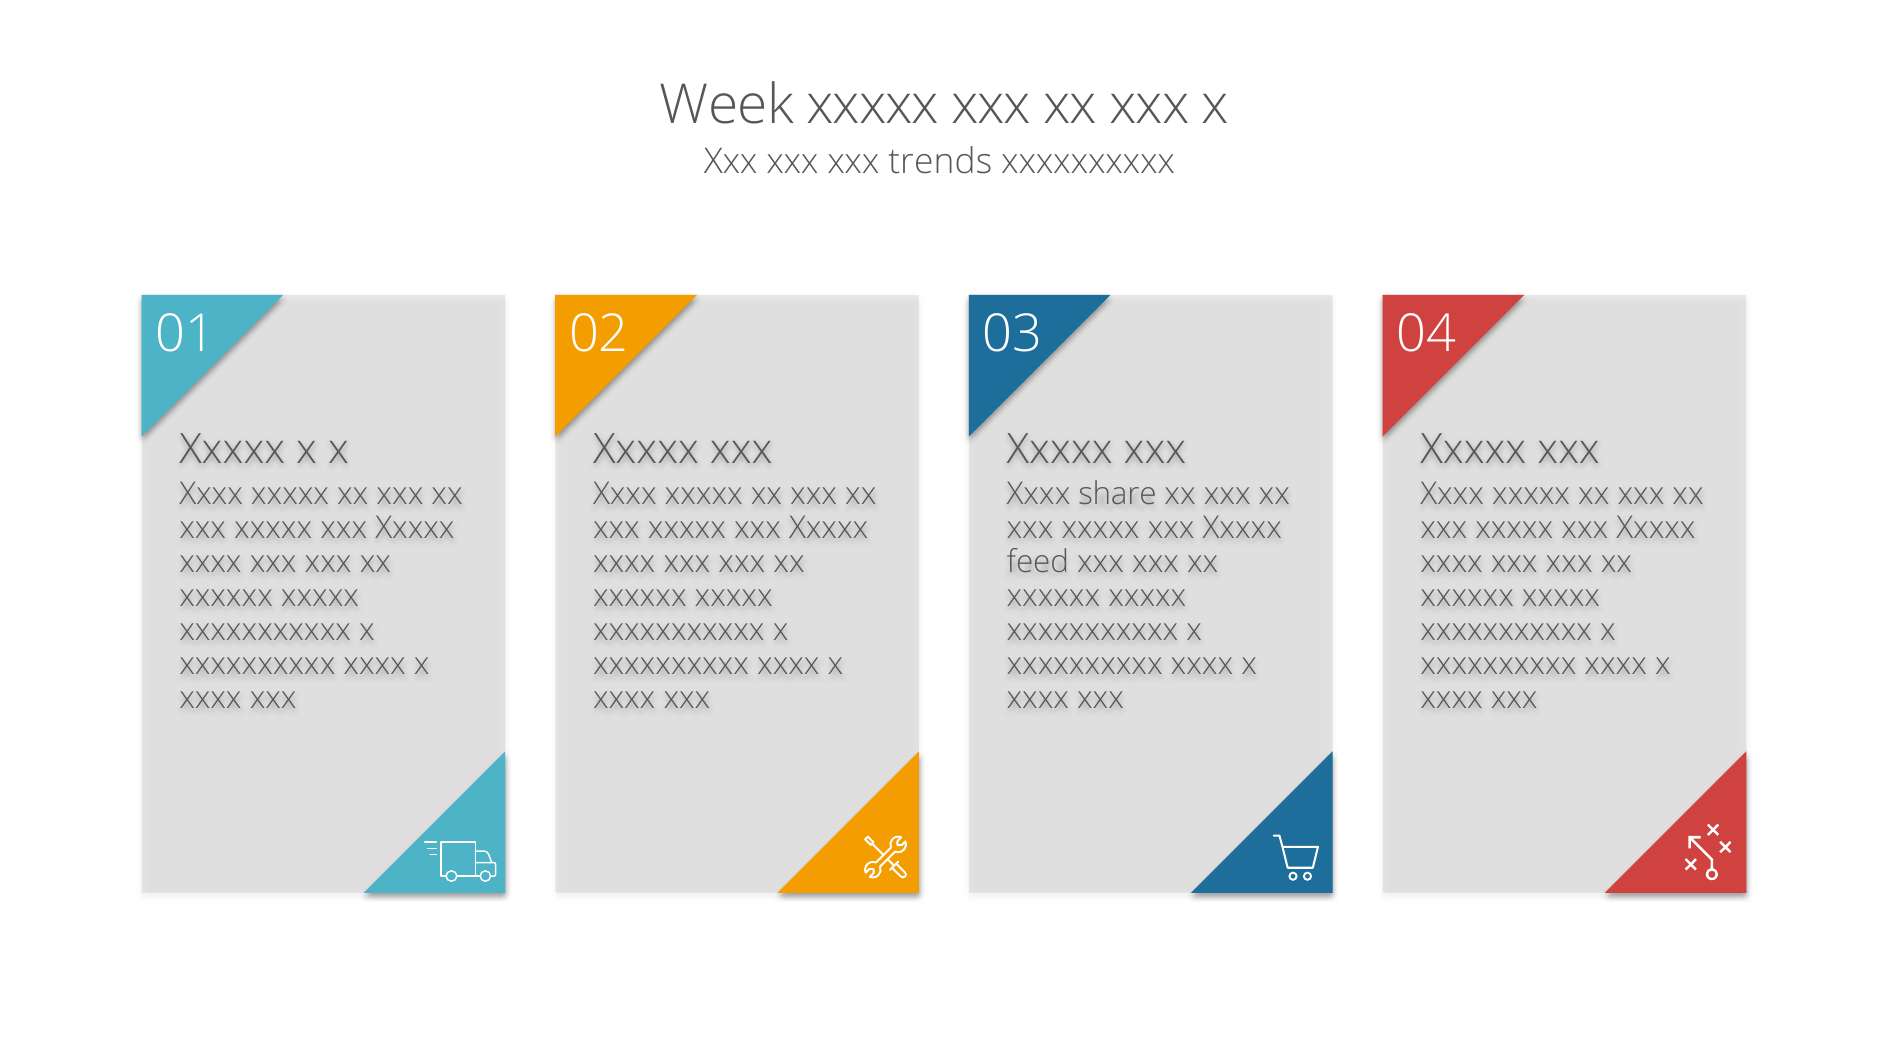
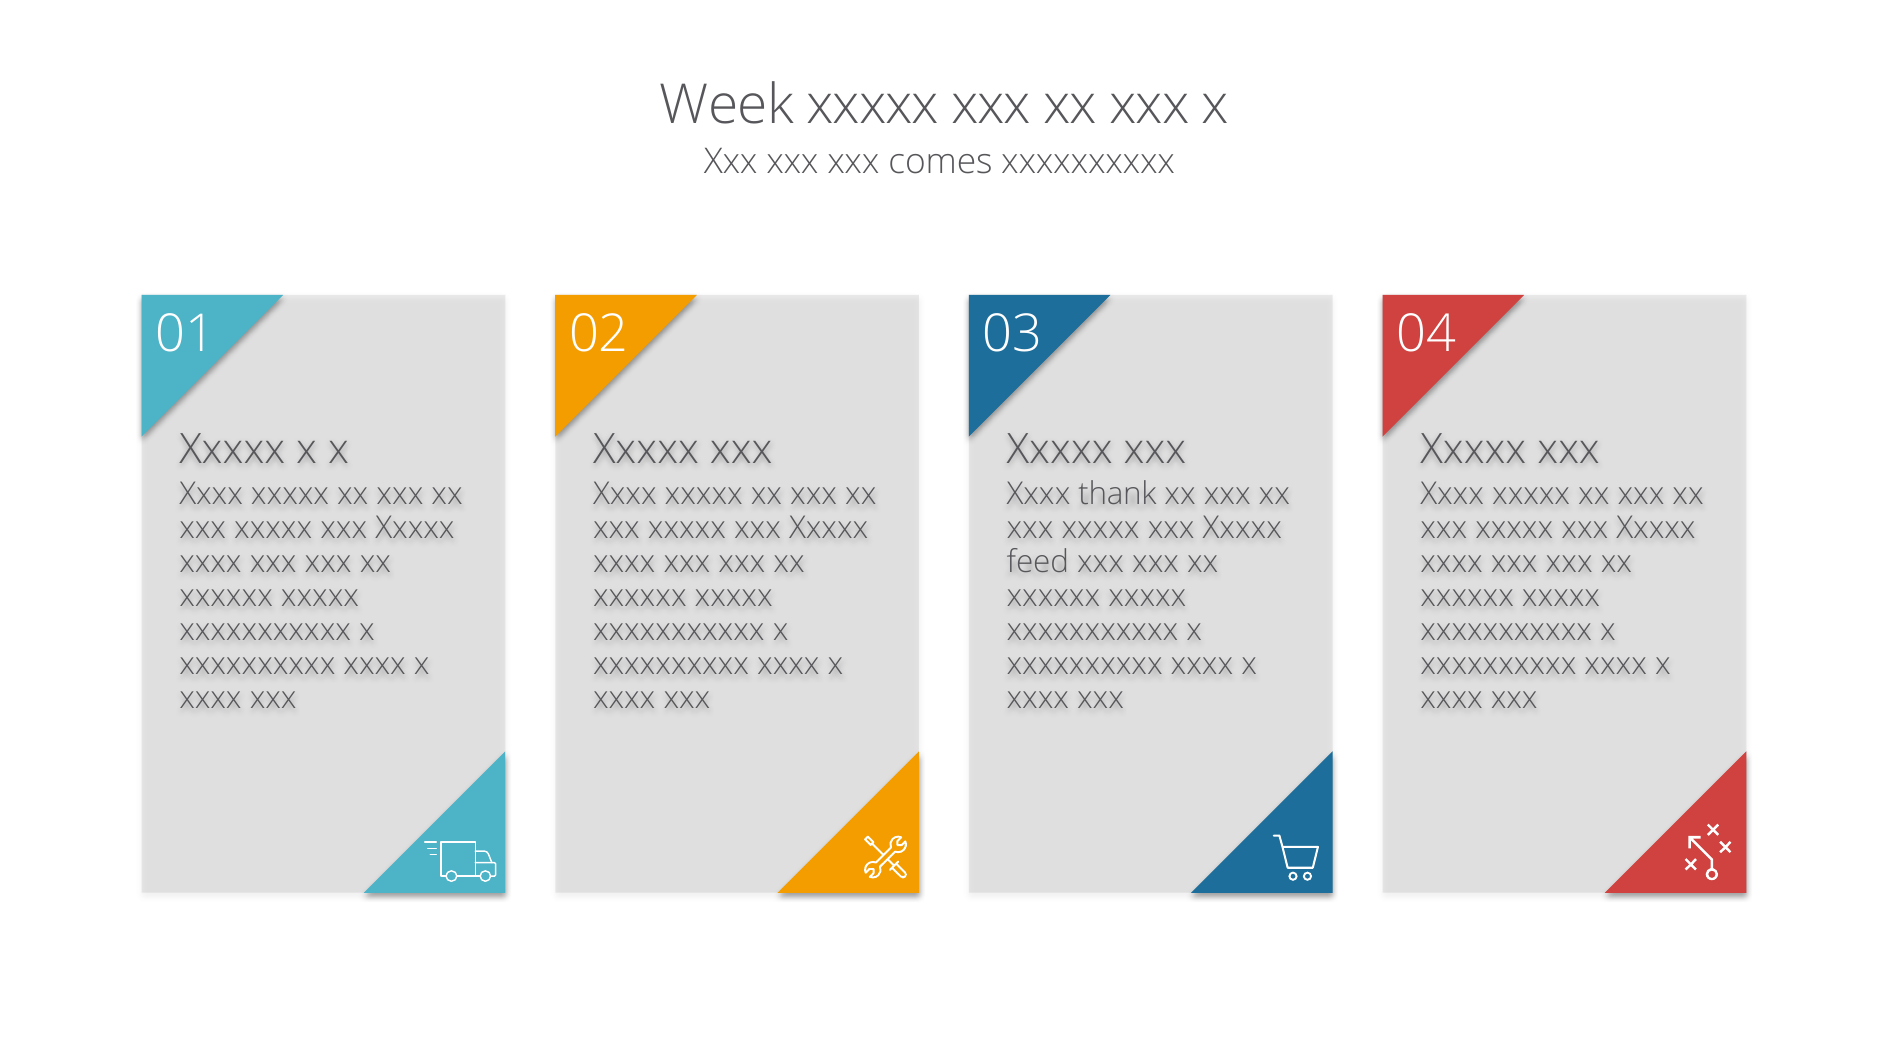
trends: trends -> comes (940, 162)
share: share -> thank (1117, 495)
